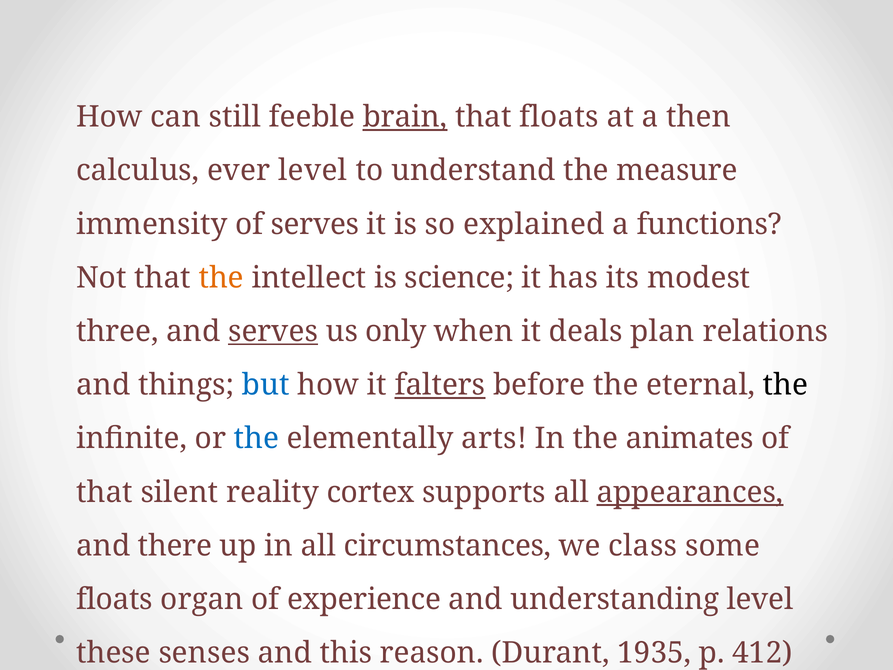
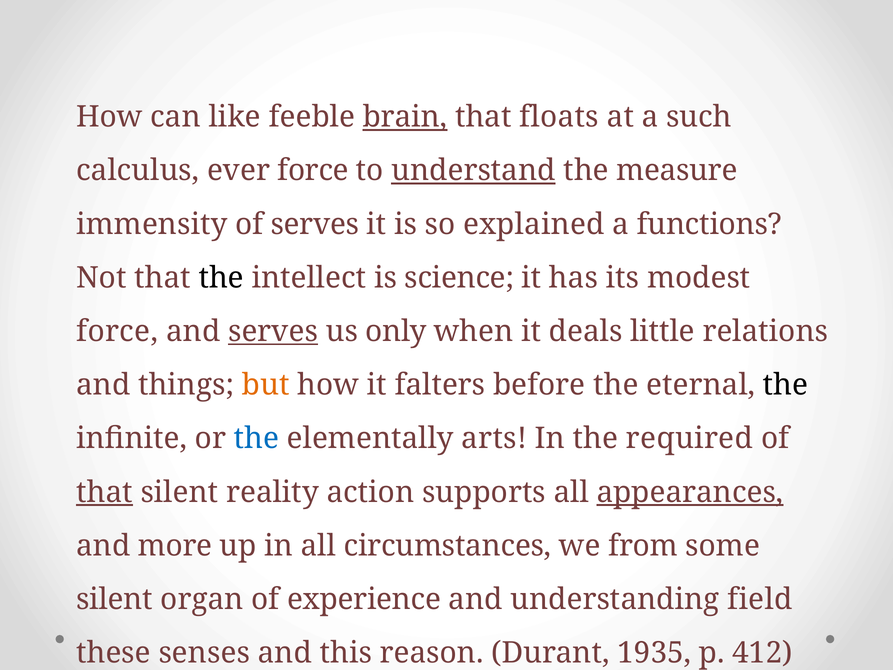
still: still -> like (235, 117)
then: then -> such (699, 117)
ever level: level -> force (313, 171)
understand underline: none -> present (473, 171)
the colour: orange -> black (221, 278)
three: three -> force (117, 331)
plan: plan -> little (662, 331)
but colour: blue -> orange (266, 385)
falters underline: present -> none (440, 385)
animates: animates -> required (689, 439)
that underline: none -> present (105, 492)
cortex: cortex -> action (370, 492)
there: there -> more (175, 546)
class: class -> from (643, 546)
floats: floats -> silent (115, 599)
understanding level: level -> field (760, 599)
